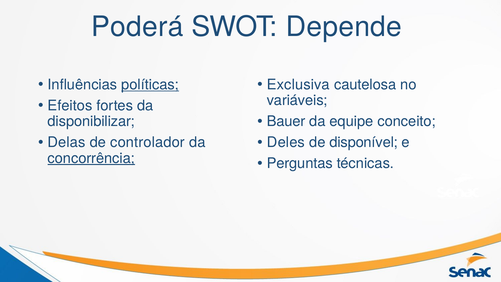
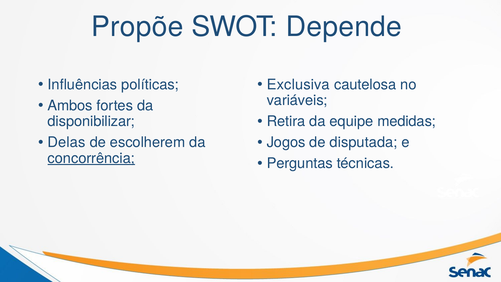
Poderá: Poderá -> Propõe (137, 27)
políticas underline: present -> none (150, 85)
Efeitos: Efeitos -> Ambos (70, 106)
Bauer: Bauer -> Retira (286, 121)
conceito: conceito -> medidas (407, 121)
controlador: controlador -> escolherem (148, 142)
Deles: Deles -> Jogos (286, 142)
disponível: disponível -> disputada (364, 142)
